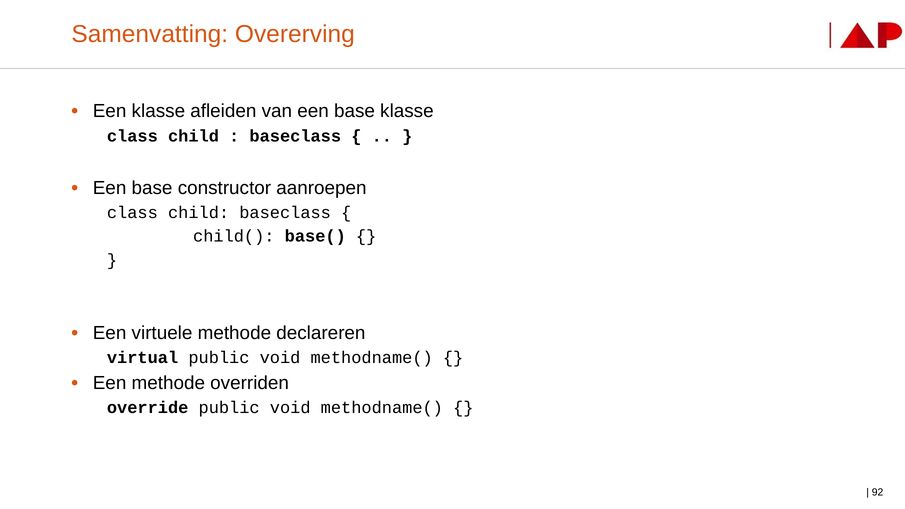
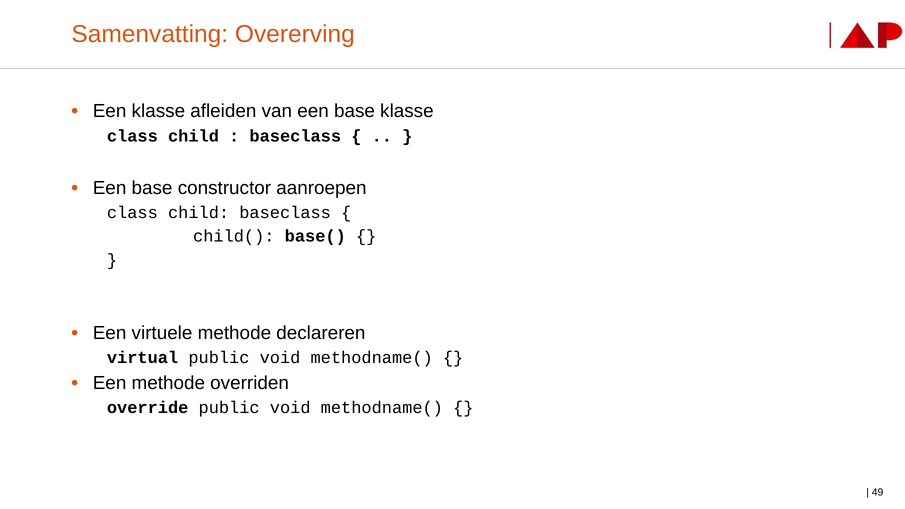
92: 92 -> 49 (878, 493)
